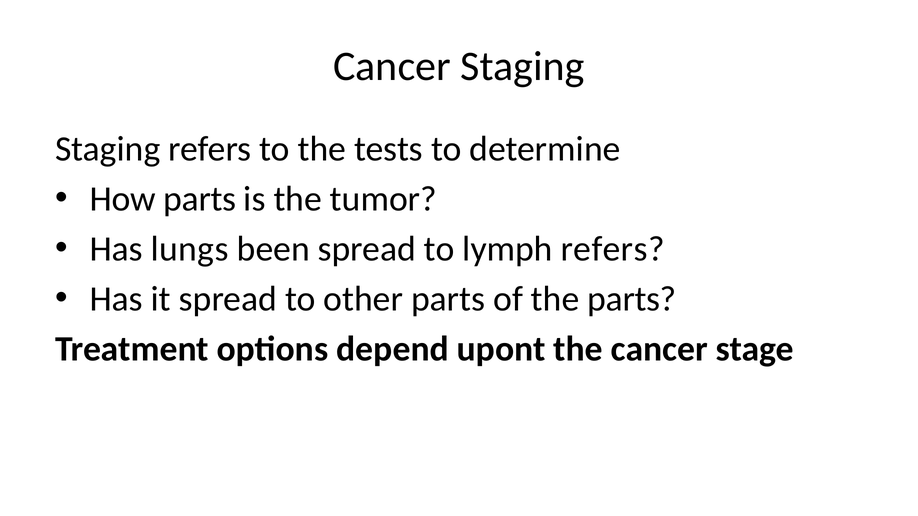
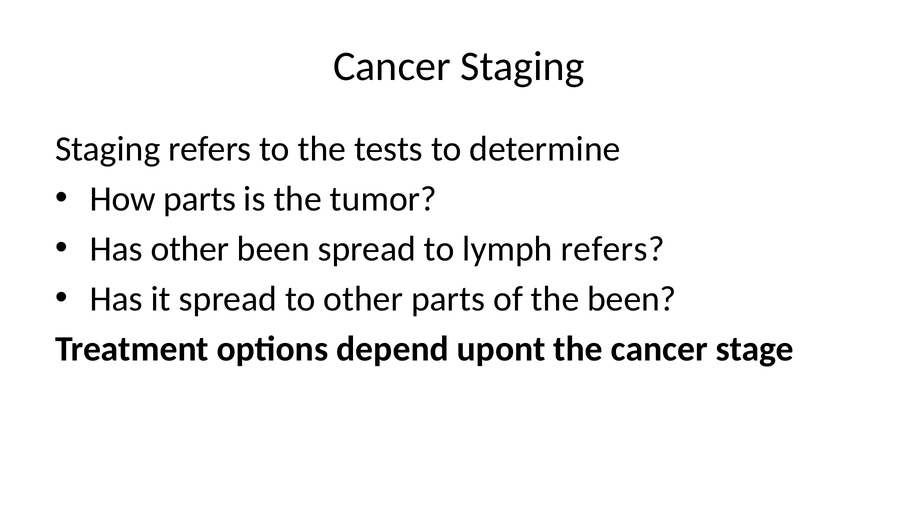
Has lungs: lungs -> other (190, 249)
the parts: parts -> been (632, 299)
